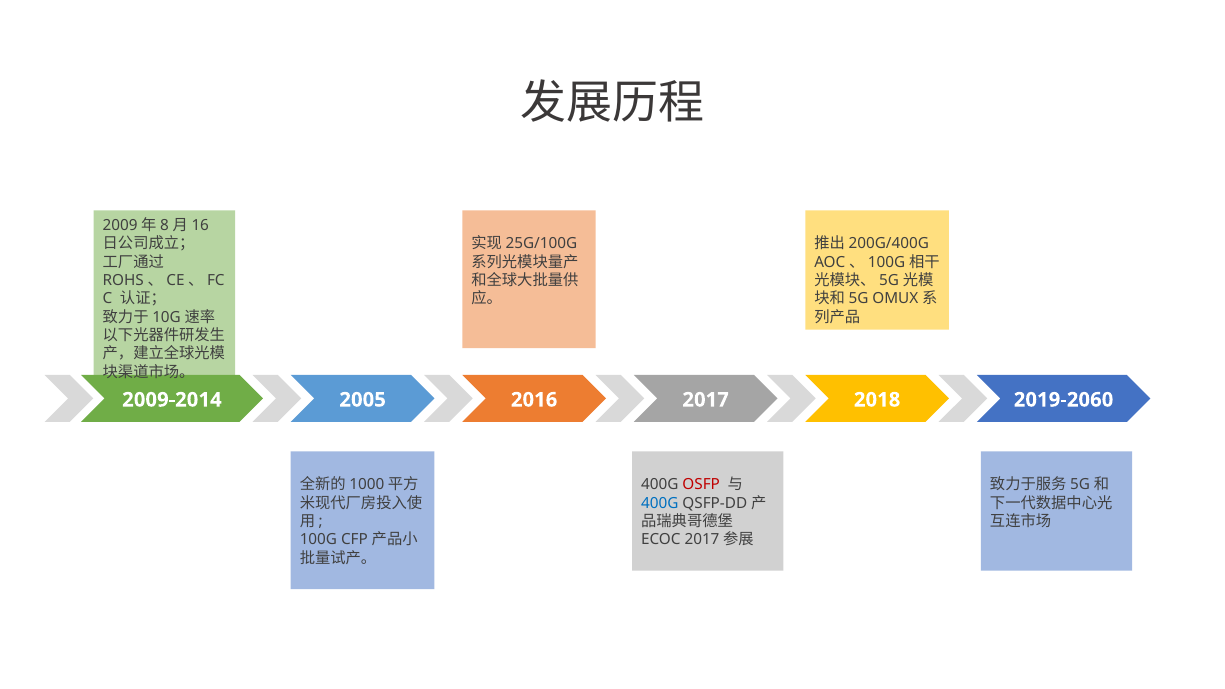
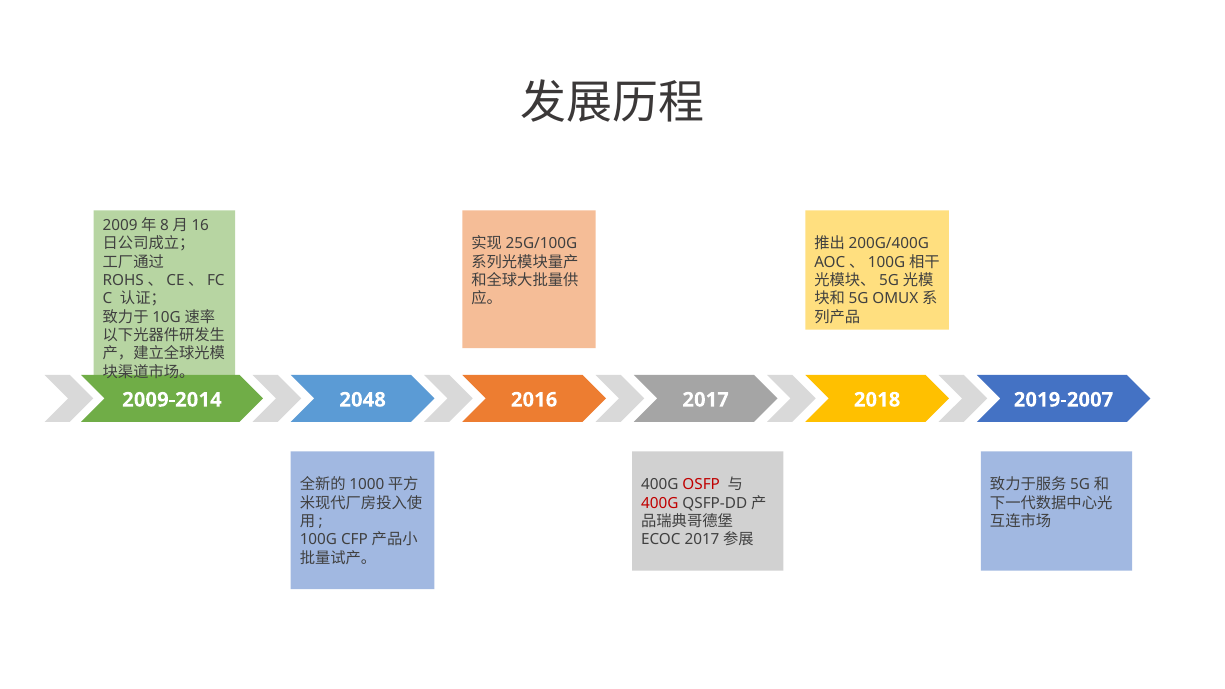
2005: 2005 -> 2048 (363, 400)
2019-2060: 2019-2060 -> 2019-2007 (1064, 400)
400G colour: blue -> red (660, 503)
